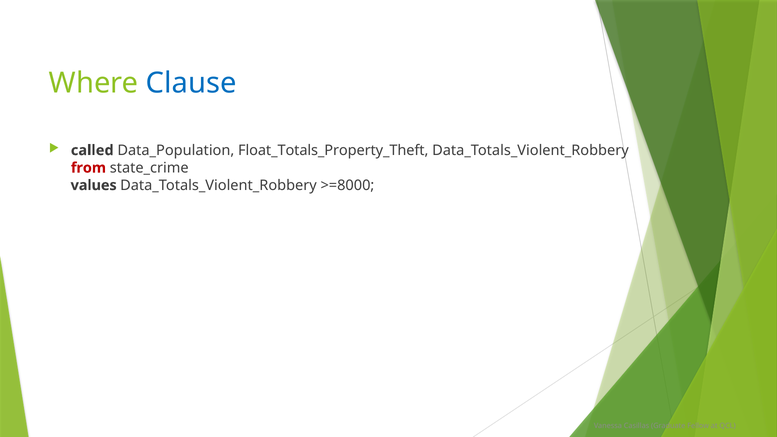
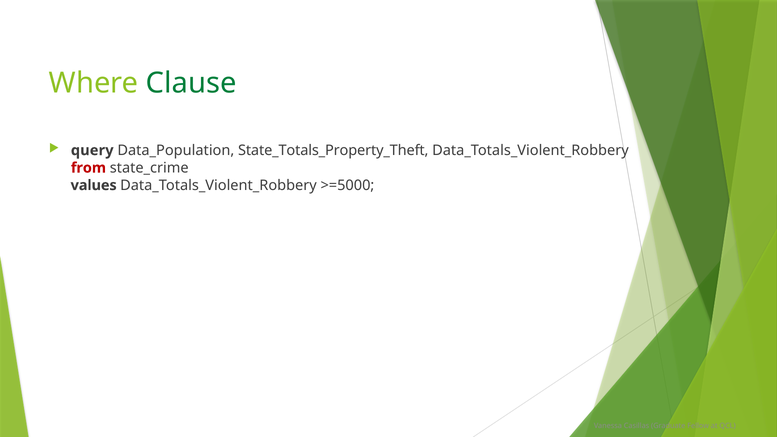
Clause colour: blue -> green (191, 83)
called: called -> query (92, 150)
Float_Totals_Property_Theft: Float_Totals_Property_Theft -> State_Totals_Property_Theft (333, 150)
>=8000: >=8000 -> >=5000 (347, 185)
